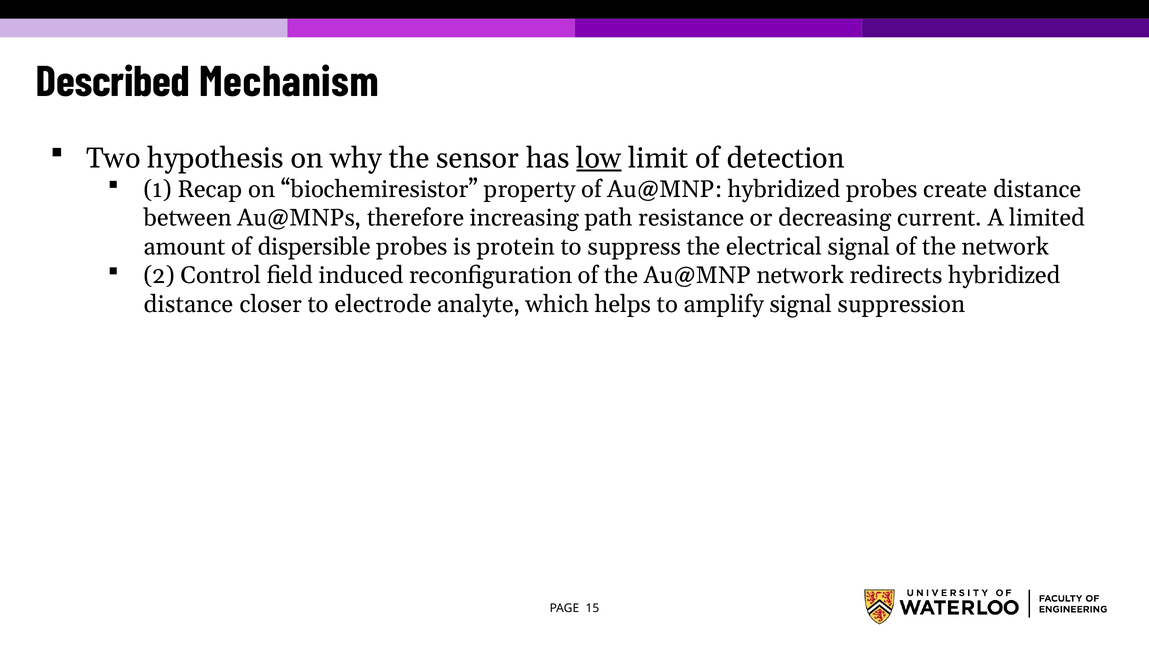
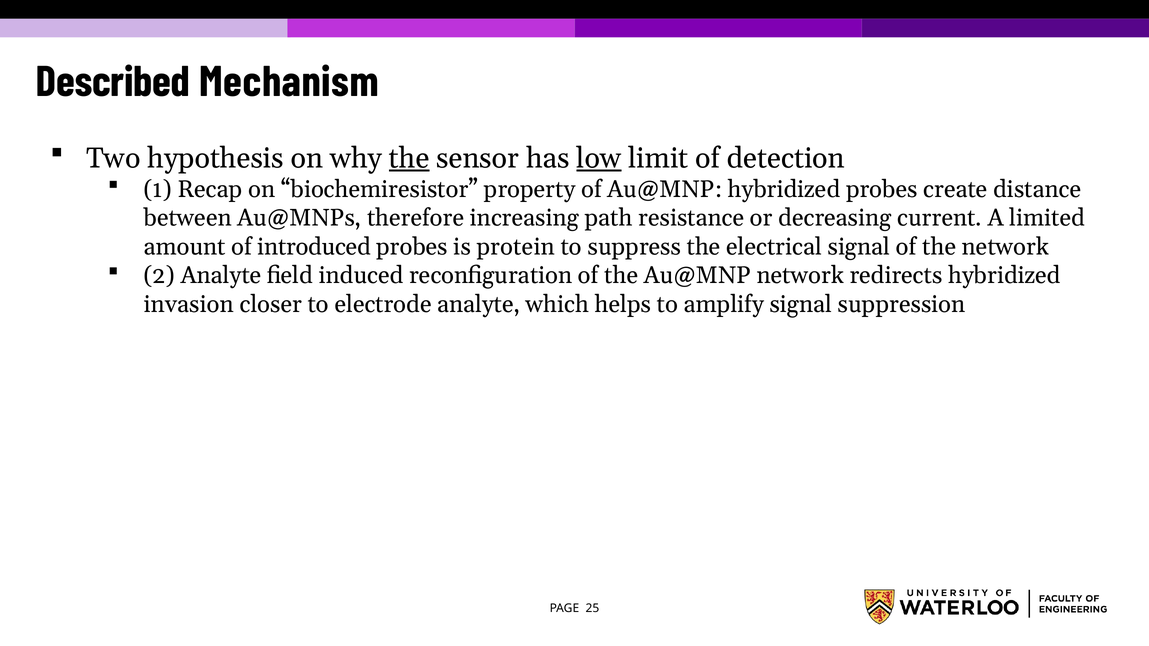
the underline: none -> present (409, 158)
dispersible: dispersible -> introduced (314, 247)
2 Control: Control -> Analyte (221, 276)
distance: distance -> invasion (189, 304)
15: 15 -> 25 (592, 609)
